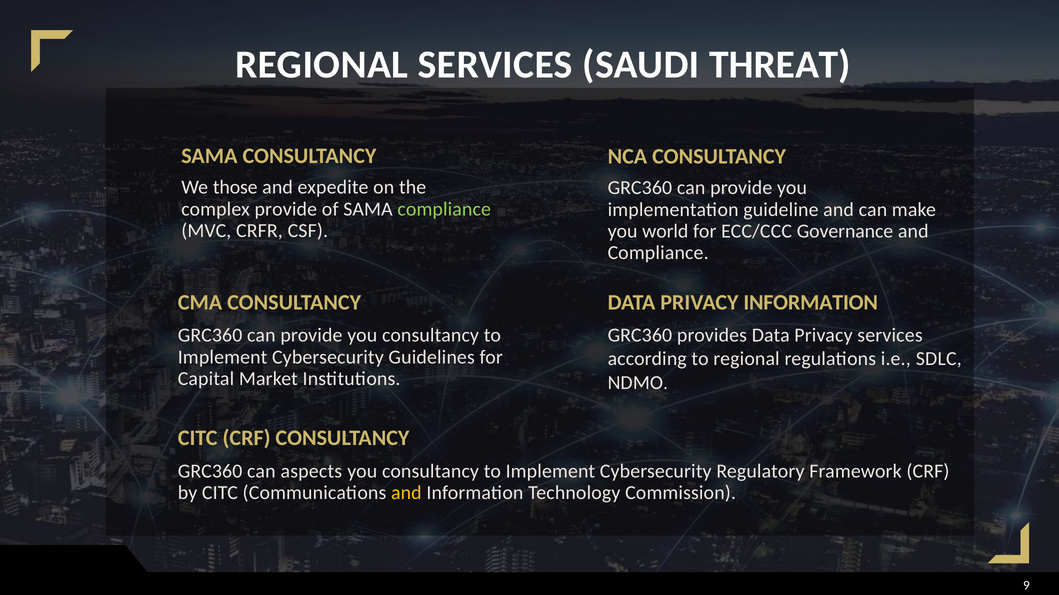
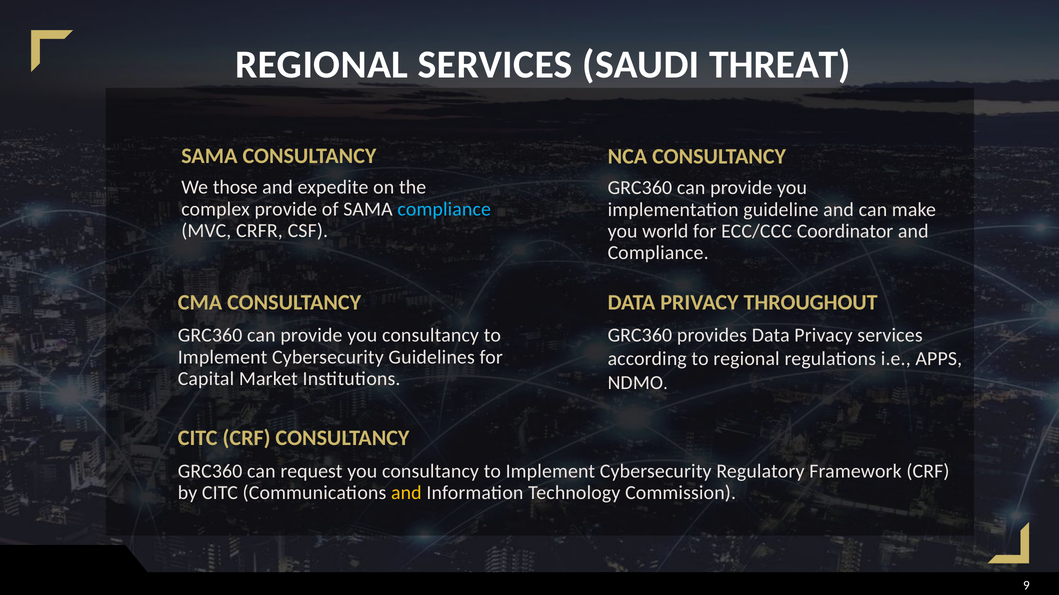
compliance colour: light green -> light blue (444, 209)
Governance: Governance -> Coordinator (845, 231)
PRIVACY INFORMATION: INFORMATION -> THROUGHOUT (811, 303)
SDLC: SDLC -> APPS (939, 359)
aspects: aspects -> request (311, 472)
